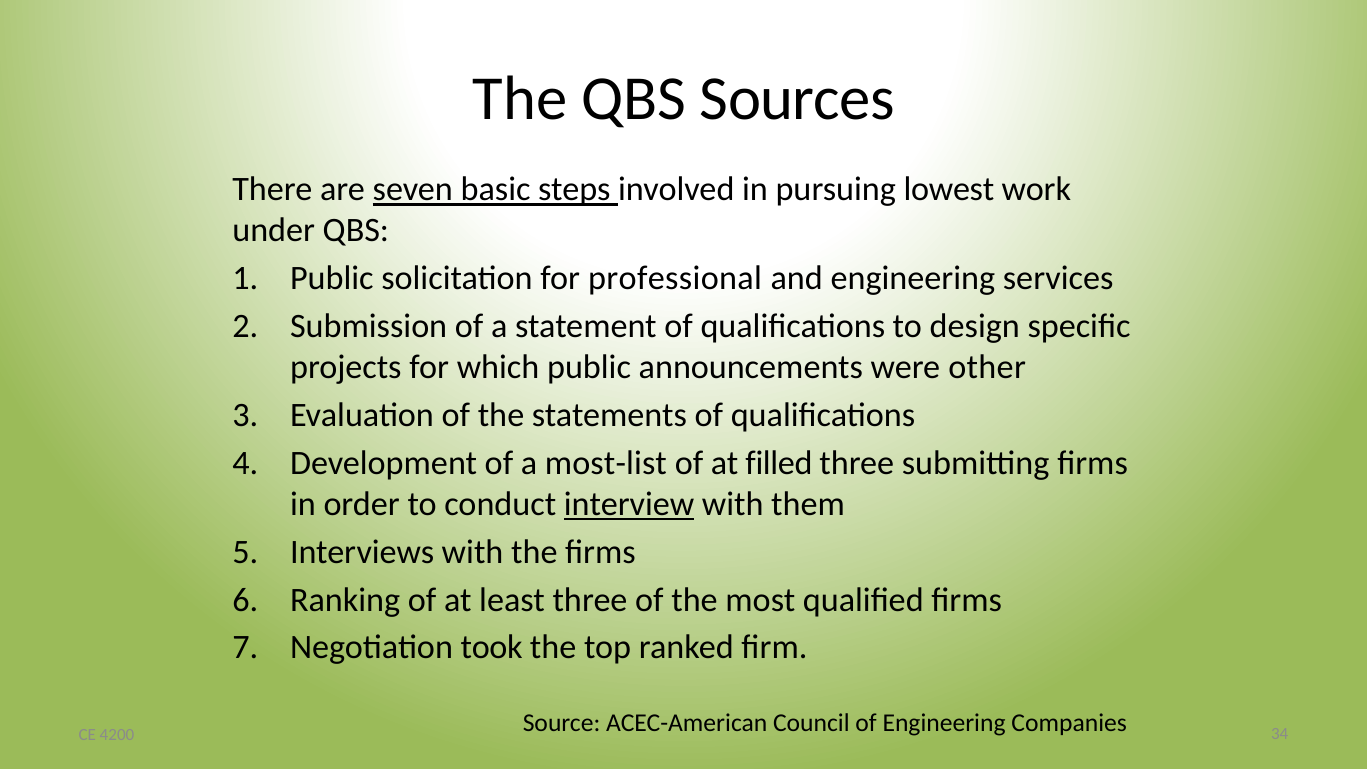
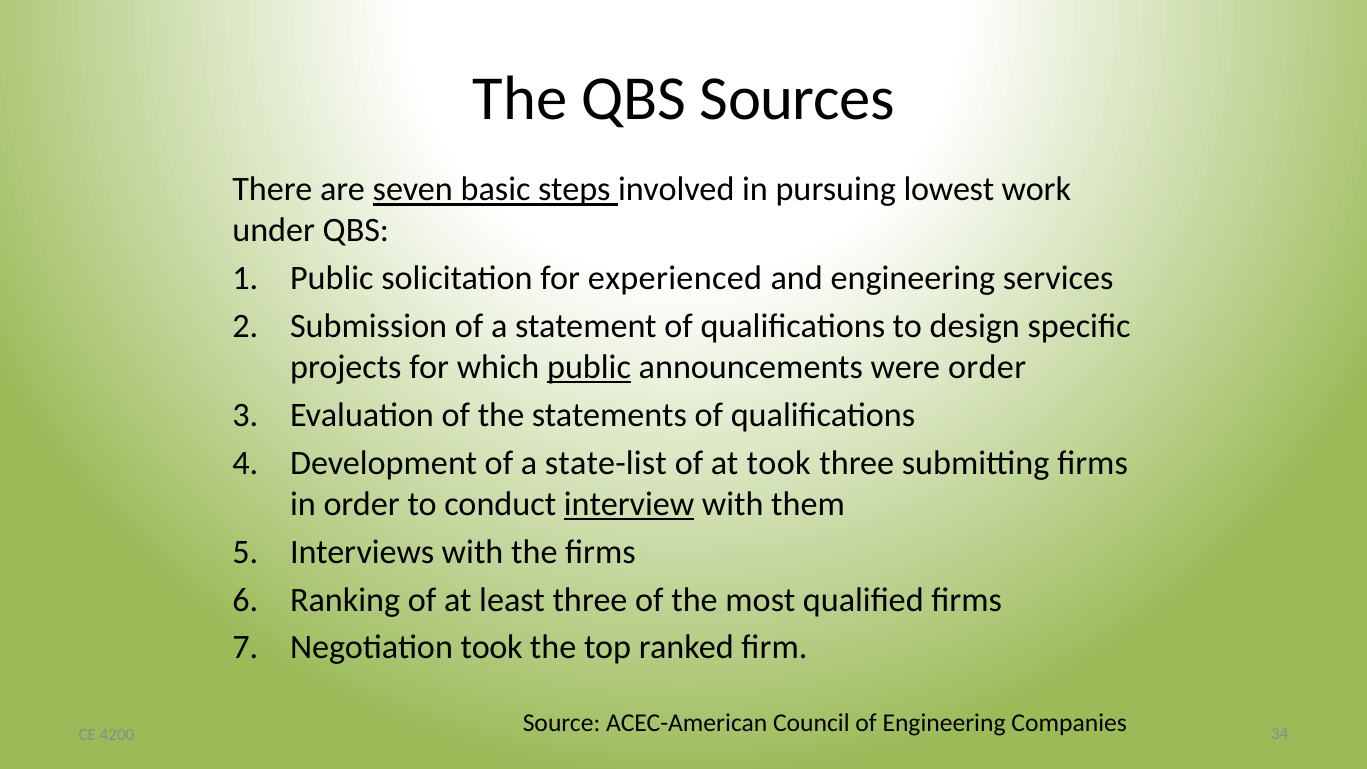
professional: professional -> experienced (675, 278)
public underline: none -> present (589, 367)
were other: other -> order (987, 367)
most-list: most-list -> state-list (606, 463)
at filled: filled -> took (779, 463)
